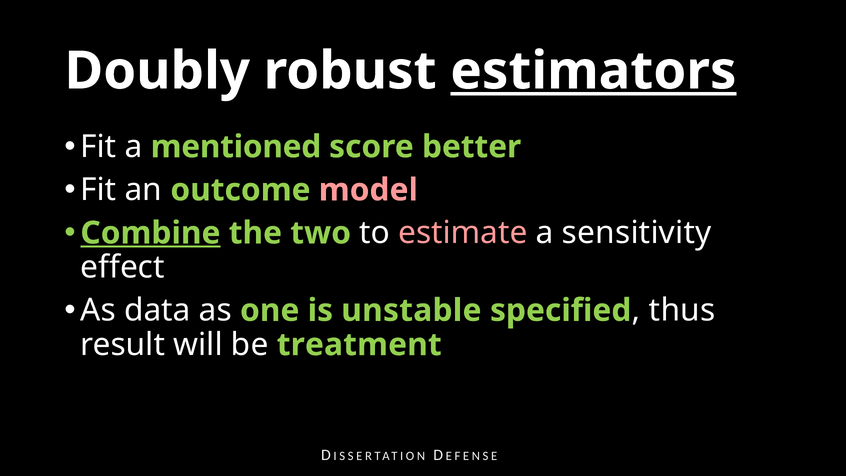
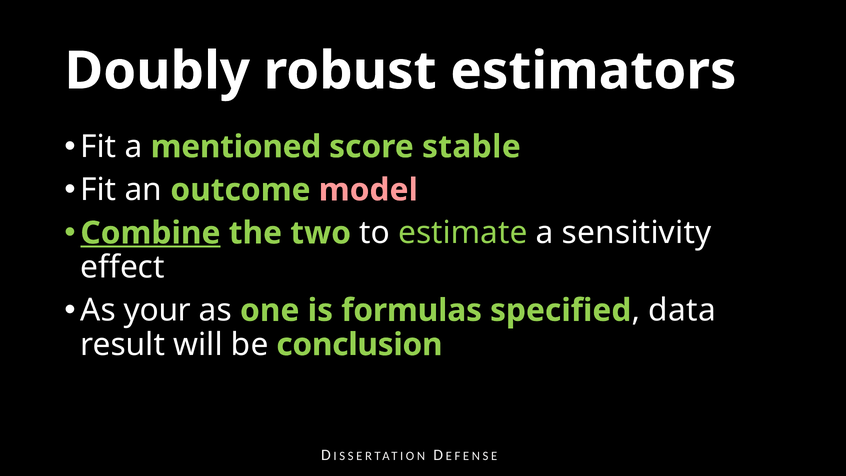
estimators underline: present -> none (593, 71)
better: better -> stable (471, 147)
estimate colour: pink -> light green (463, 233)
data: data -> your (157, 310)
unstable: unstable -> formulas (412, 310)
thus: thus -> data (682, 310)
treatment: treatment -> conclusion (359, 345)
